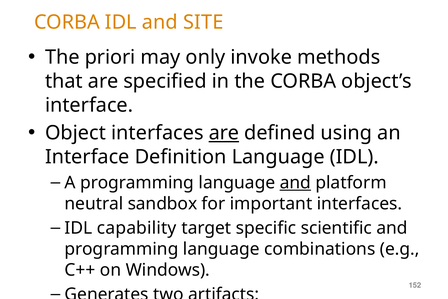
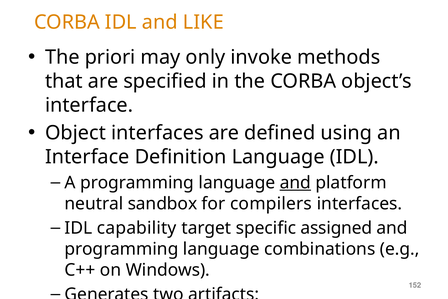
SITE: SITE -> LIKE (203, 22)
are underline: present -> none (224, 133)
important: important -> compilers (271, 203)
scientific: scientific -> assigned (336, 228)
